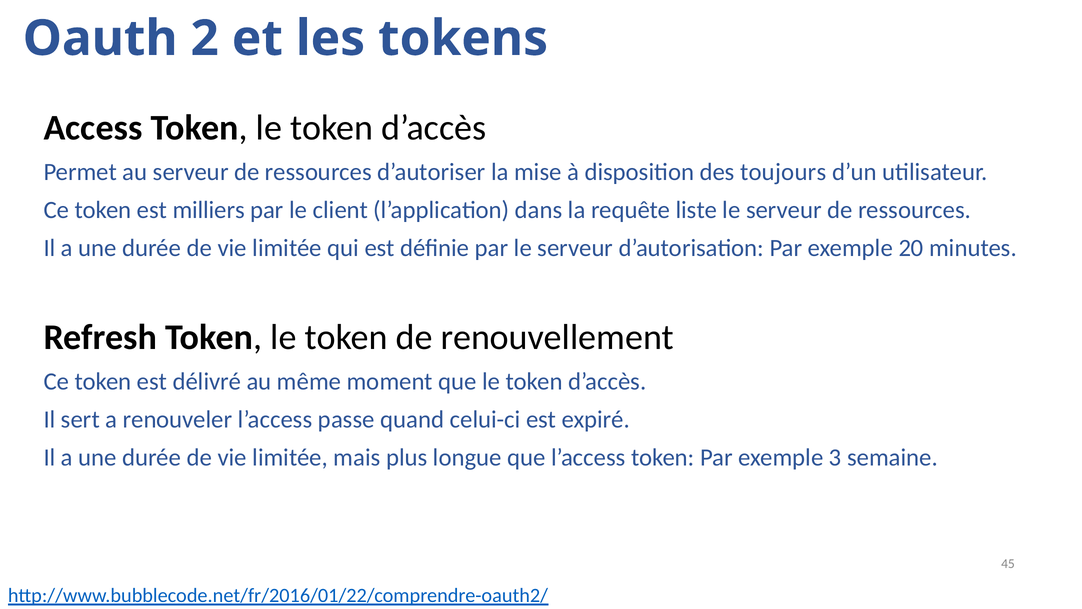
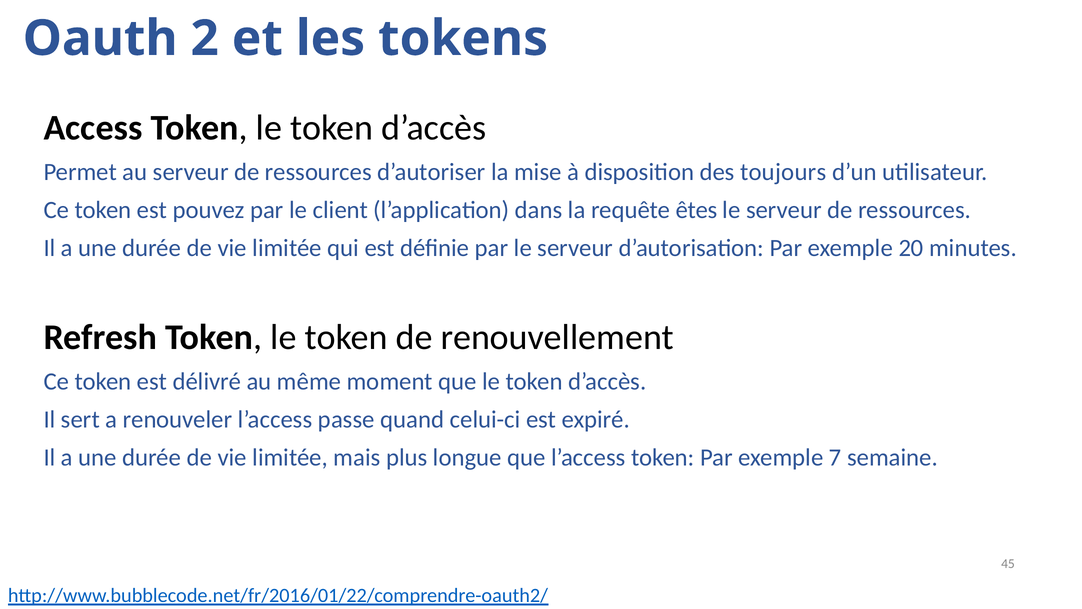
milliers: milliers -> pouvez (209, 210)
liste: liste -> êtes (696, 210)
3: 3 -> 7 (835, 458)
